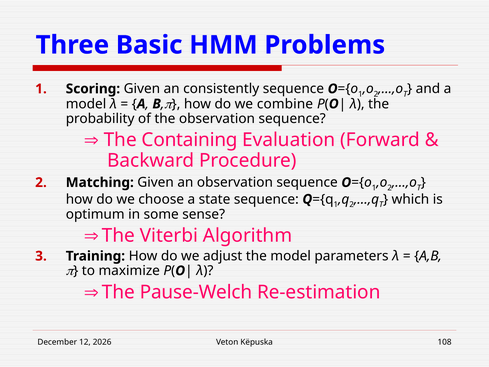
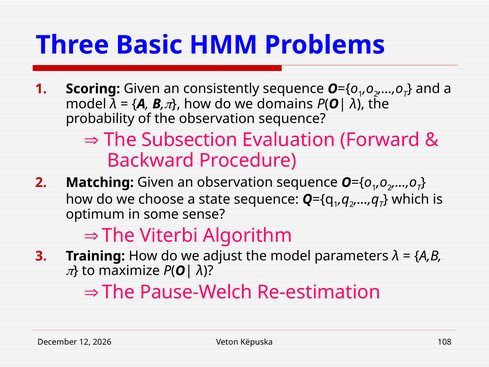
combine: combine -> domains (285, 104)
Containing: Containing -> Subsection (190, 140)
